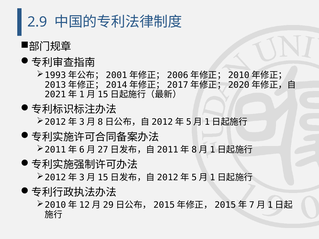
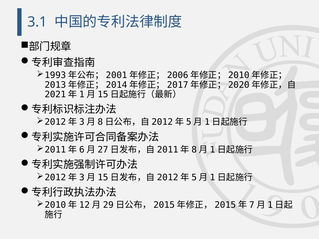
2.9: 2.9 -> 3.1 (37, 22)
